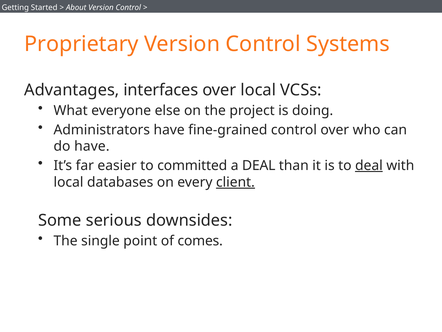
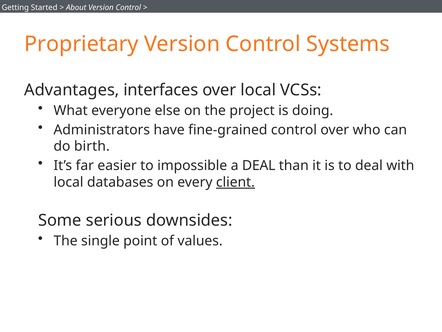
do have: have -> birth (92, 146)
committed: committed -> impossible (192, 165)
deal underline: present -> none (369, 165)
comes: comes -> values (200, 240)
